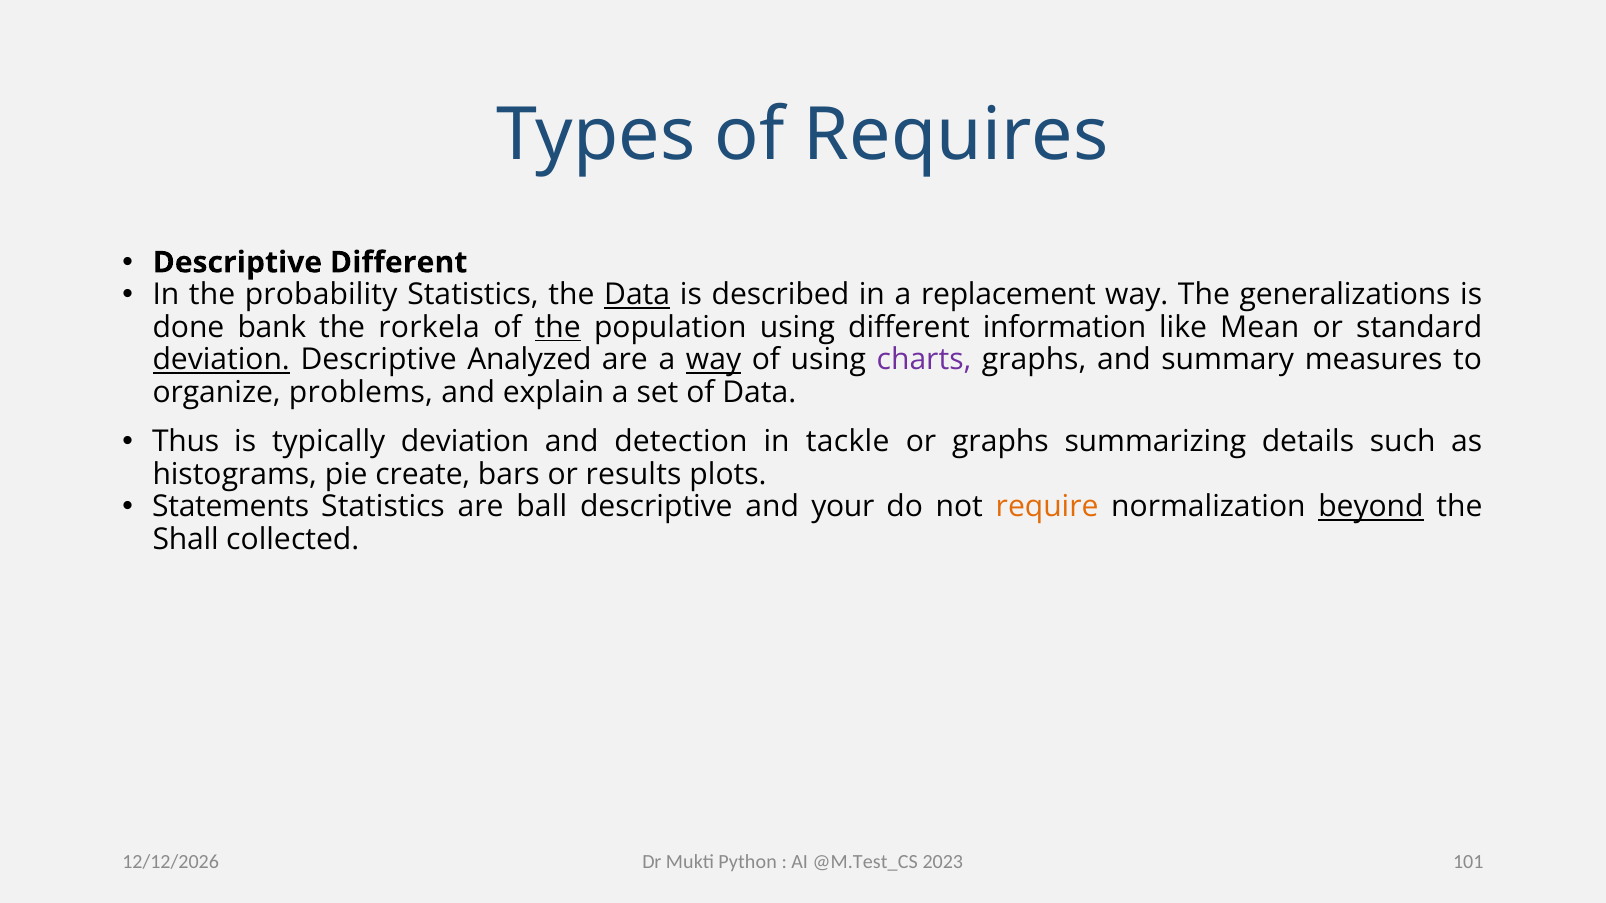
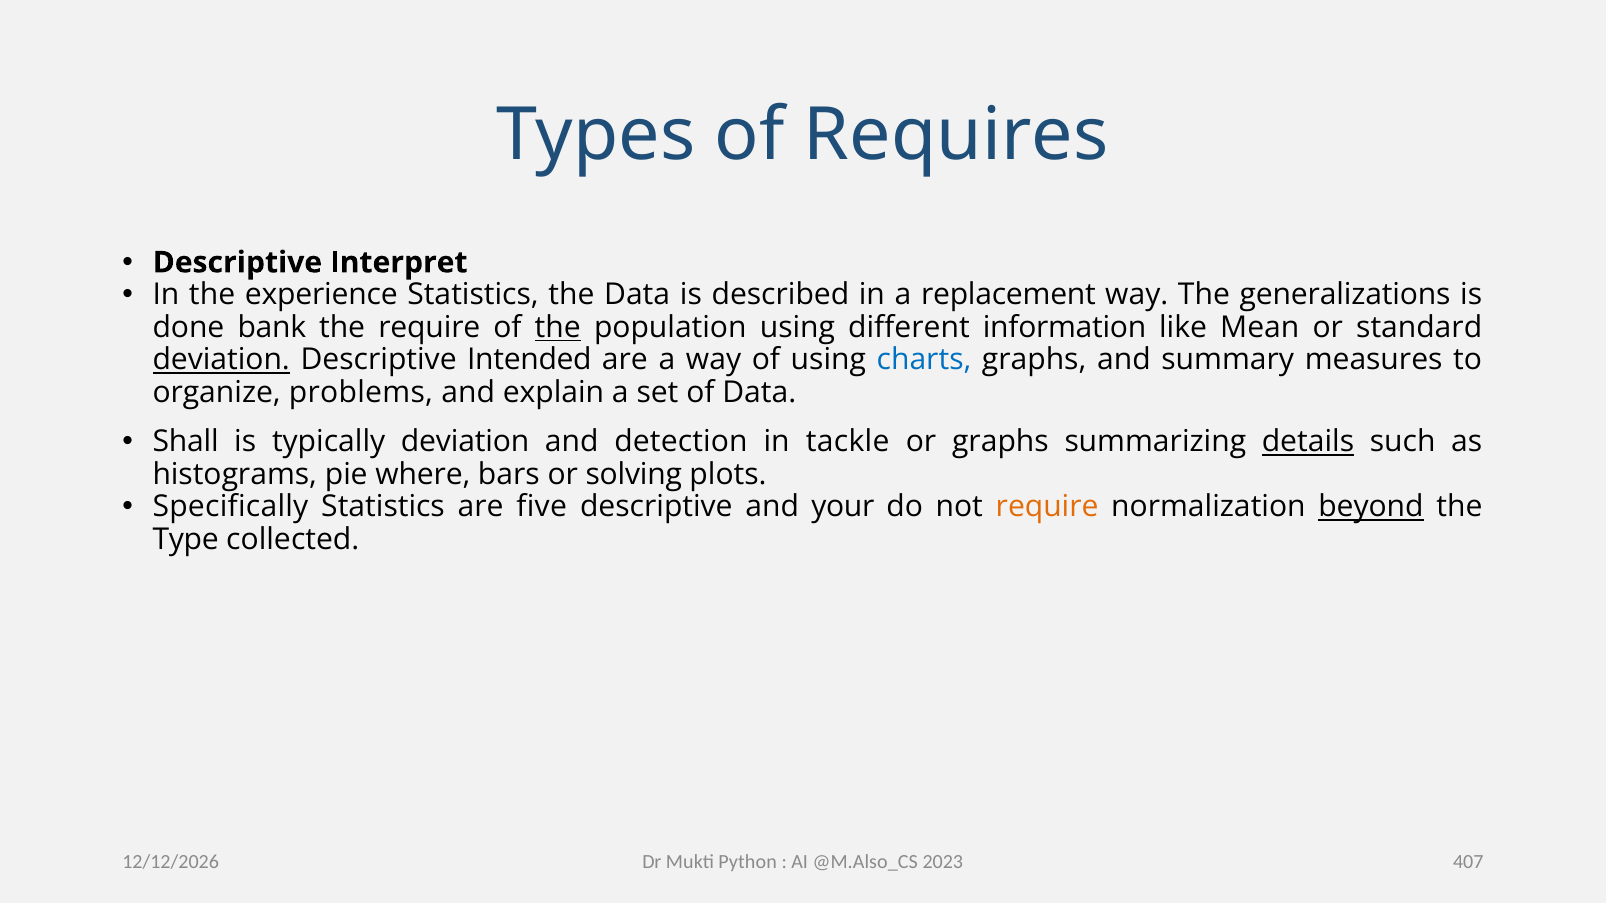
Descriptive Different: Different -> Interpret (399, 263)
probability: probability -> experience (321, 295)
Data underline: present -> none (637, 295)
the rorkela: rorkela -> require (429, 328)
Analyzed: Analyzed -> Intended (529, 360)
way underline: present -> none (714, 360)
charts colour: purple -> blue (924, 360)
Thus: Thus -> Shall (186, 442)
details underline: none -> present (1308, 442)
create: create -> where (423, 475)
results: results -> solving (634, 475)
Statements: Statements -> Specifically (230, 507)
ball: ball -> five (542, 507)
Shall: Shall -> Type (186, 540)
@M.Test_CS: @M.Test_CS -> @M.Also_CS (865, 863)
101: 101 -> 407 (1468, 863)
